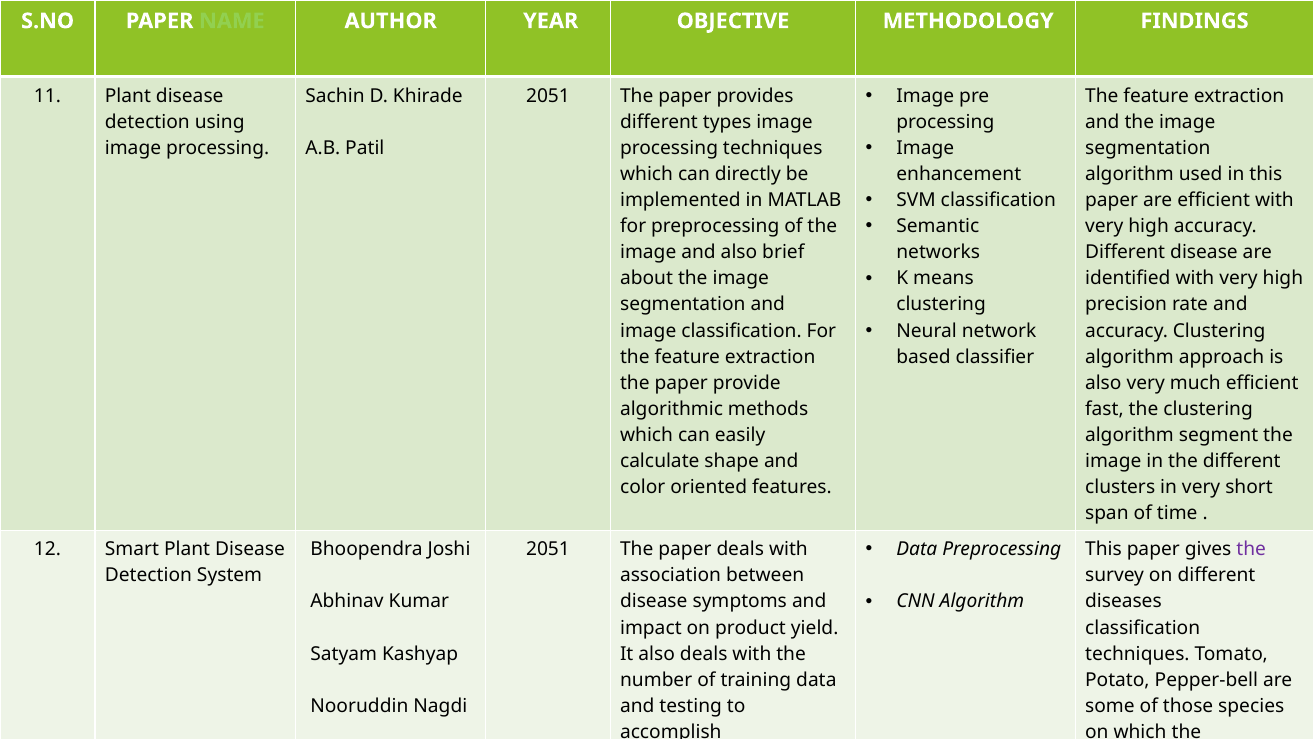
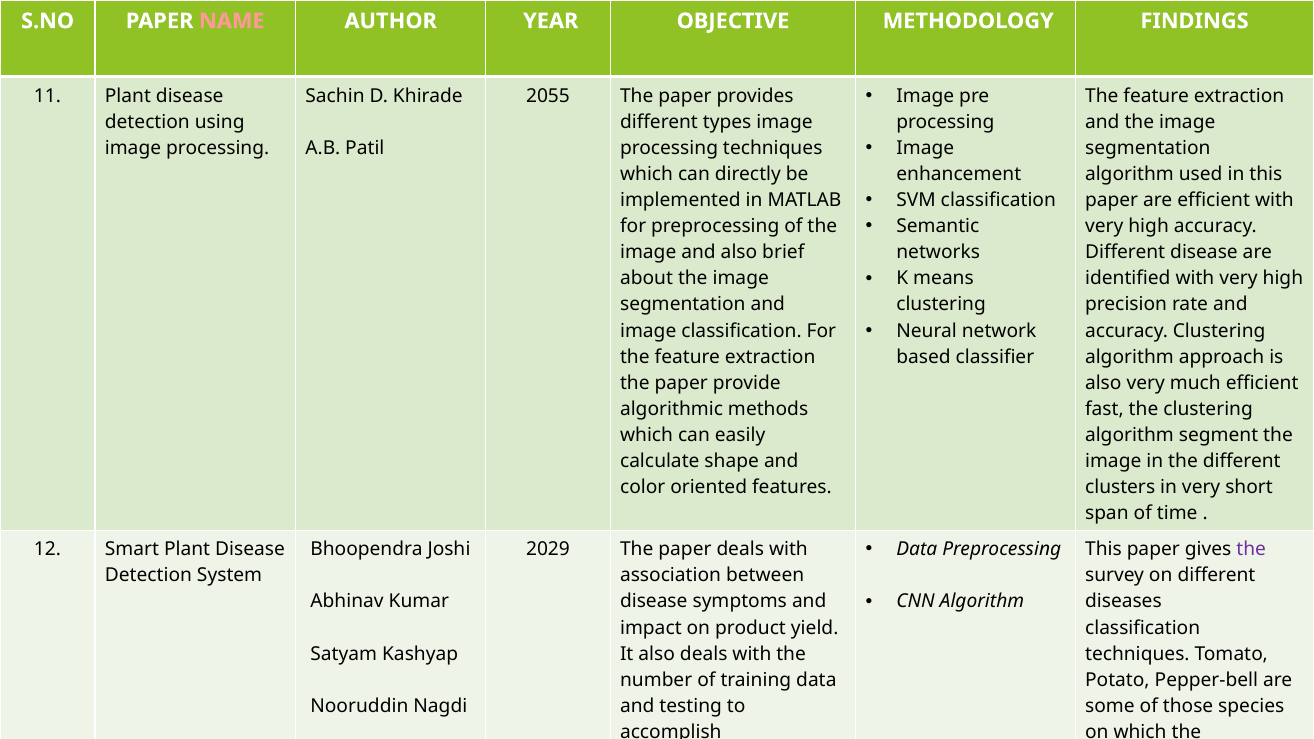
NAME colour: light green -> pink (232, 21)
2051: 2051 -> 2055 (548, 96)
2051: 2051 -> 2029 (548, 550)
